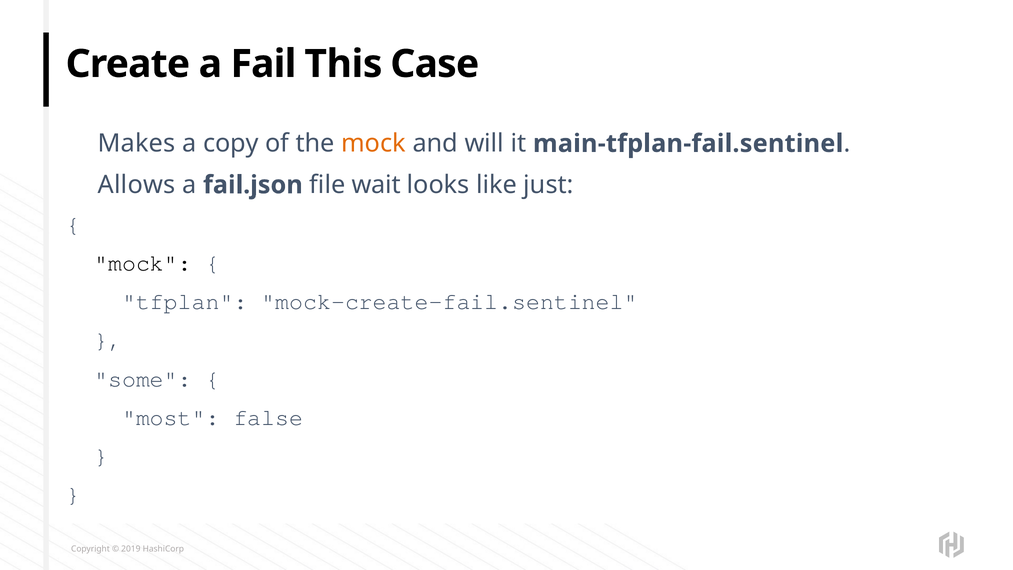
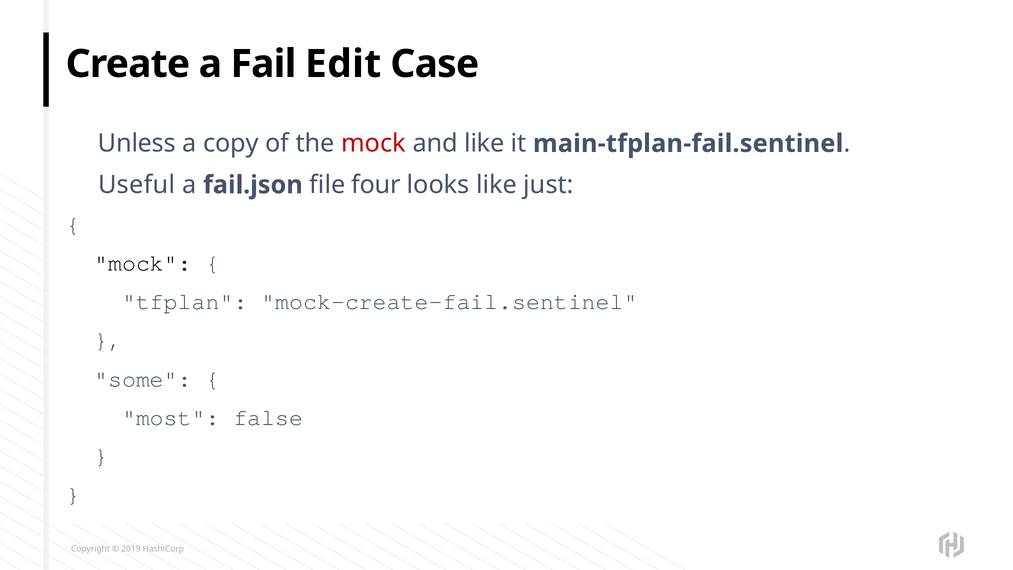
This: This -> Edit (343, 64)
Makes: Makes -> Unless (137, 144)
mock colour: orange -> red (374, 144)
and will: will -> like (484, 144)
Allows: Allows -> Useful (137, 185)
wait: wait -> four (376, 185)
